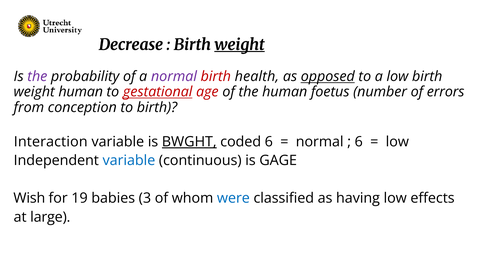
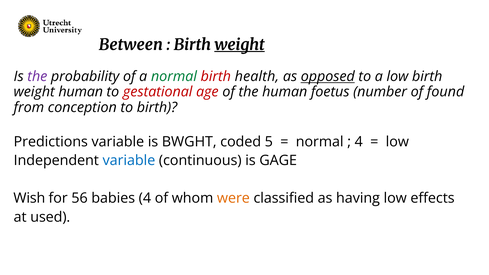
Decrease: Decrease -> Between (131, 45)
normal colour: purple -> green (174, 77)
gestational underline: present -> none (158, 92)
errors: errors -> found (446, 92)
Interaction: Interaction -> Predictions (51, 142)
BWGHT underline: present -> none (189, 142)
coded 6: 6 -> 5 (269, 142)
6: 6 -> 4 (359, 142)
19: 19 -> 56 (80, 198)
babies 3: 3 -> 4 (145, 198)
were colour: blue -> orange (233, 198)
large: large -> used (50, 217)
